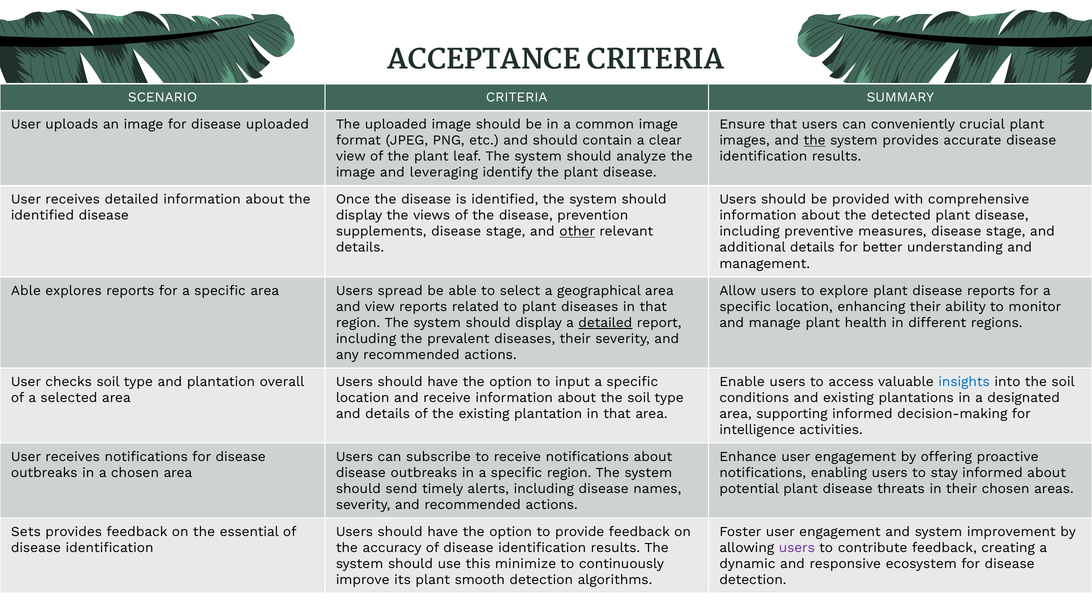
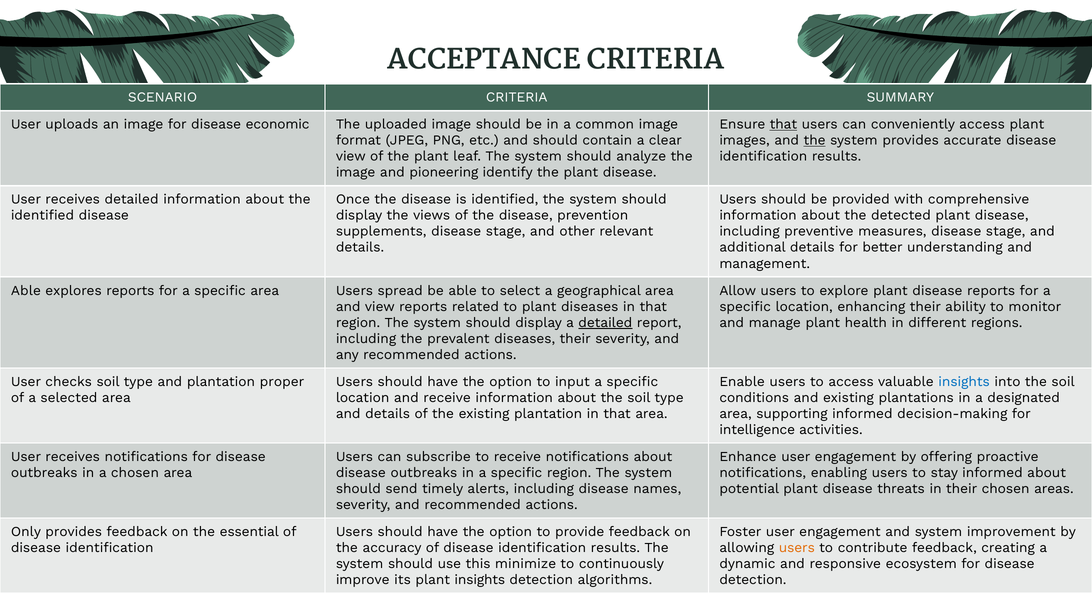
disease uploaded: uploaded -> economic (278, 124)
that underline: none -> present (783, 124)
conveniently crucial: crucial -> access (982, 124)
leveraging: leveraging -> pioneering (444, 172)
other underline: present -> none (577, 232)
overall: overall -> proper (282, 382)
Sets: Sets -> Only (26, 532)
users colour: purple -> orange (797, 548)
plant smooth: smooth -> insights (480, 580)
